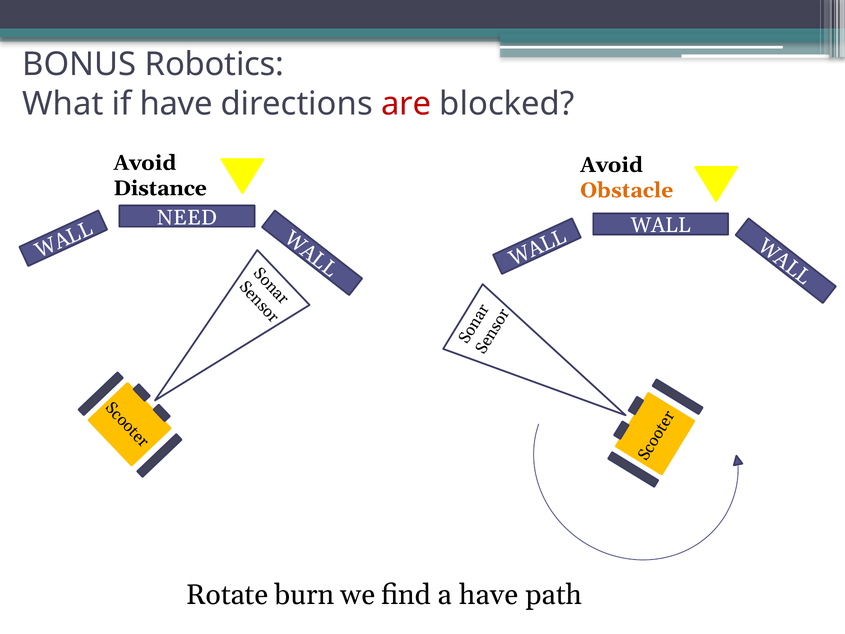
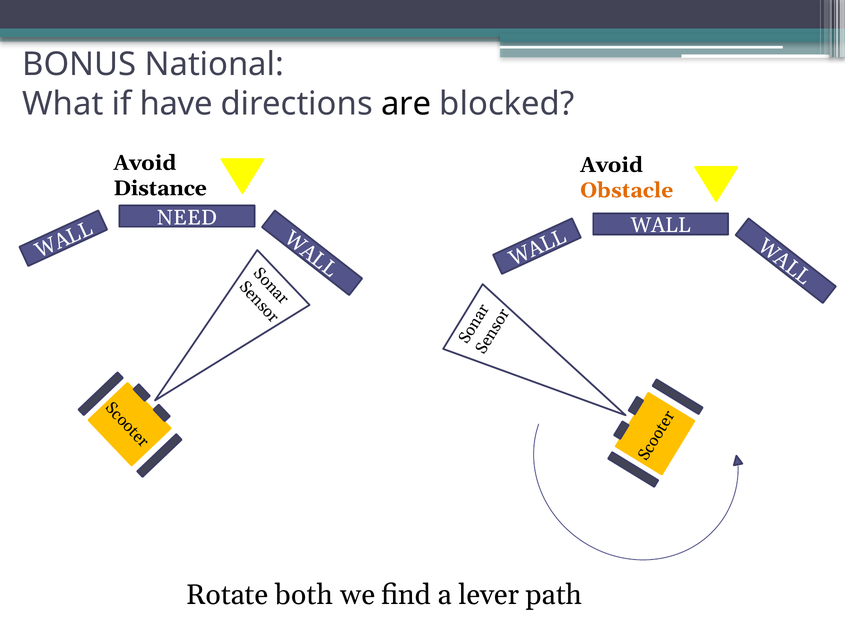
Robotics: Robotics -> National (214, 64)
are colour: red -> black (406, 104)
burn: burn -> both (304, 595)
a have: have -> lever (489, 595)
